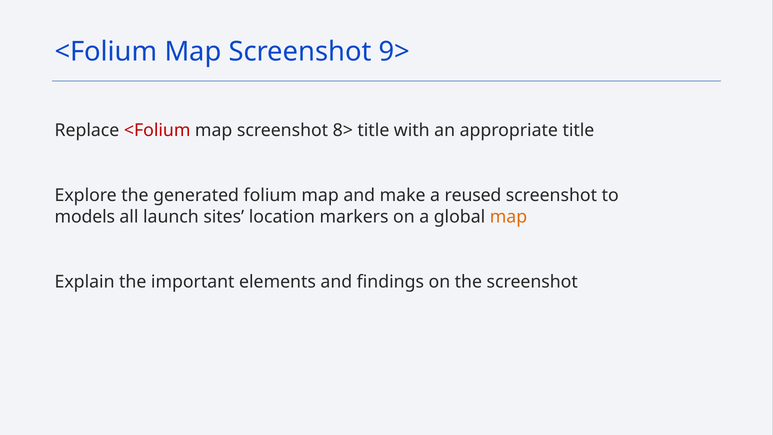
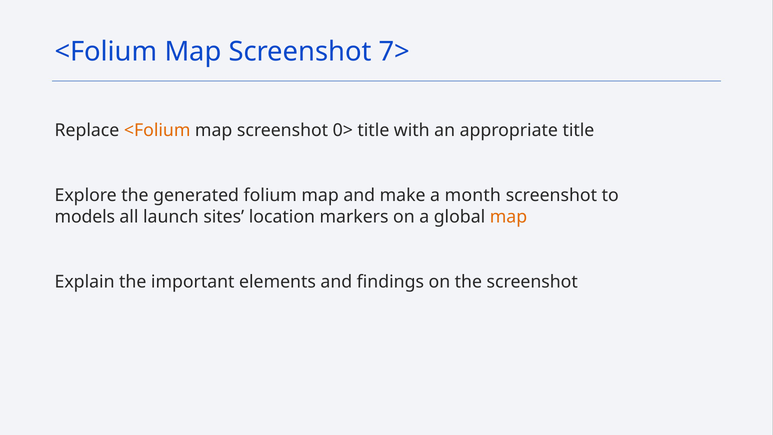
9>: 9> -> 7> (394, 52)
<Folium colour: red -> orange (157, 130)
8>: 8> -> 0> (343, 130)
reused: reused -> month (473, 195)
